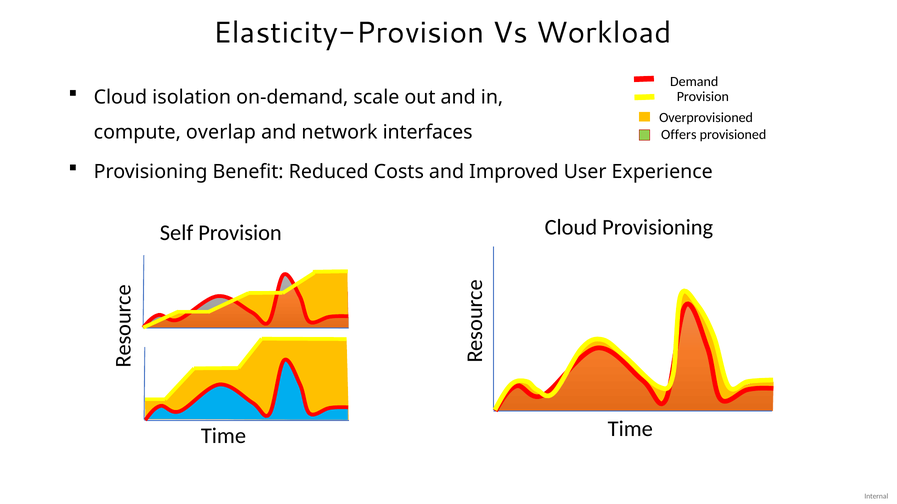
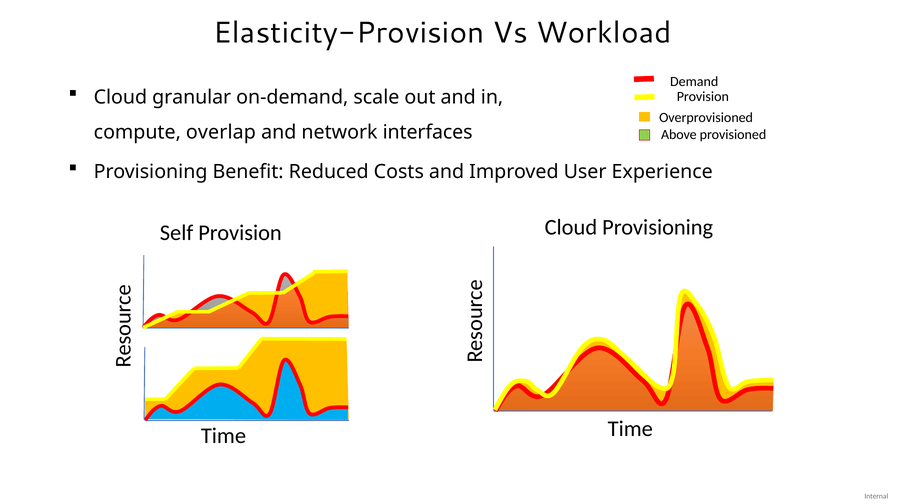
isolation: isolation -> granular (192, 97)
Offers: Offers -> Above (679, 135)
